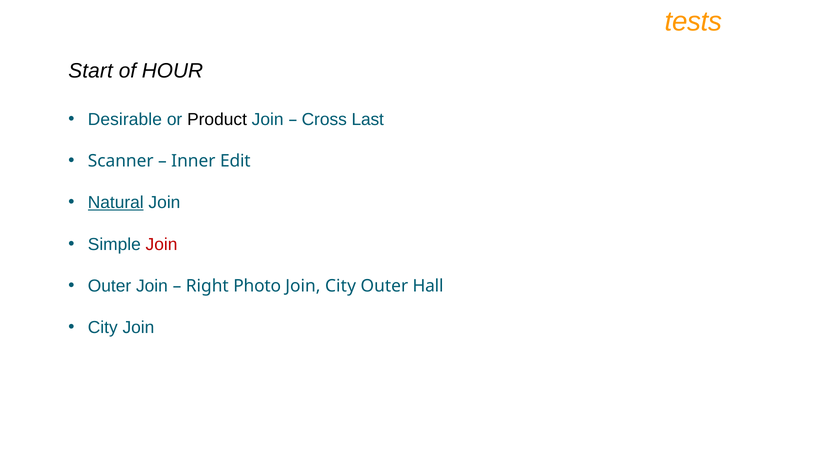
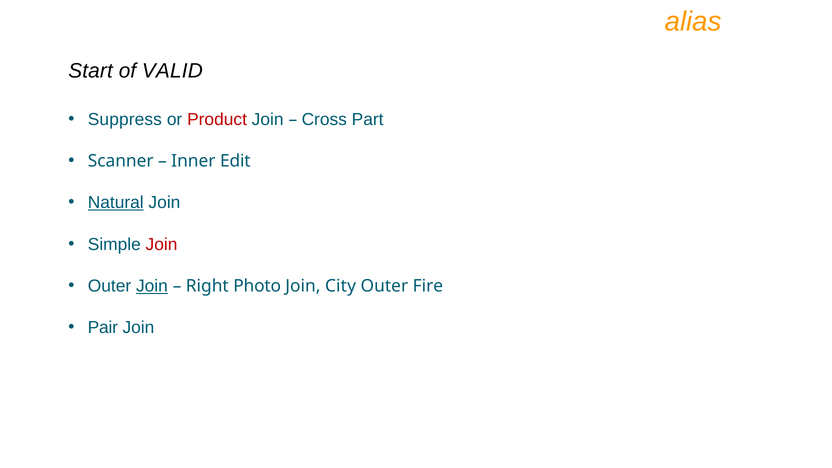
tests: tests -> alias (693, 22)
HOUR: HOUR -> VALID (172, 71)
Desirable: Desirable -> Suppress (125, 119)
Product colour: black -> red (217, 119)
Last: Last -> Part (368, 119)
Join underline: none -> present (152, 286)
Hall: Hall -> Fire (428, 286)
City: City -> Pair (103, 328)
